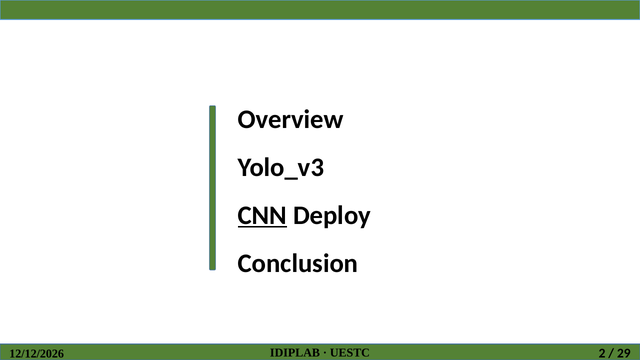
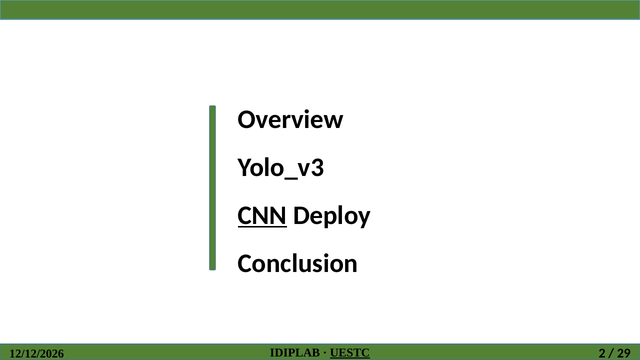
UESTC underline: none -> present (350, 353)
